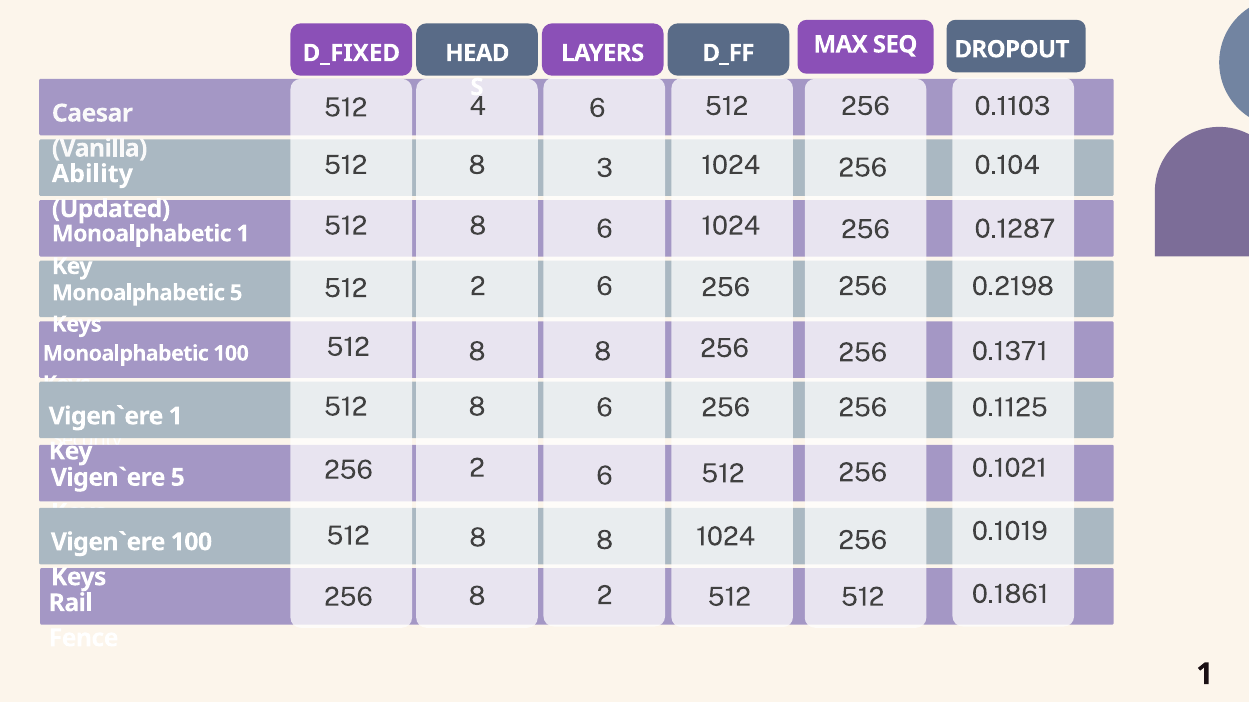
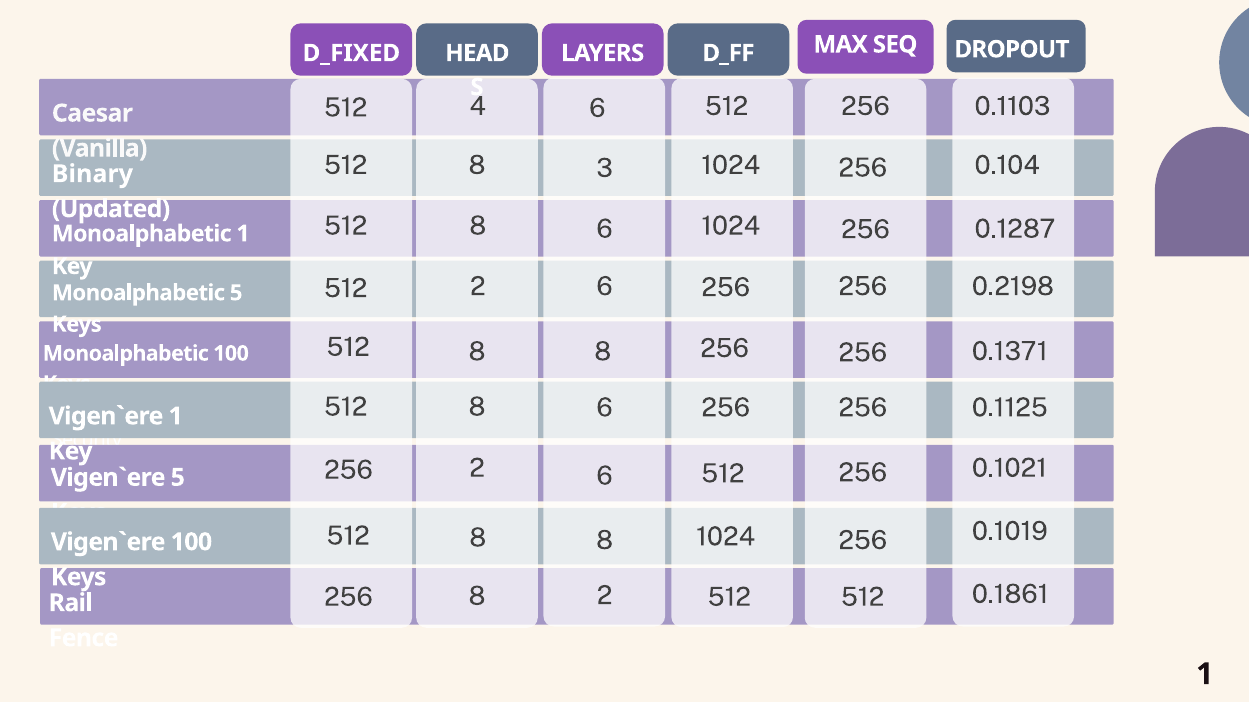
Ability: Ability -> Binary (92, 174)
